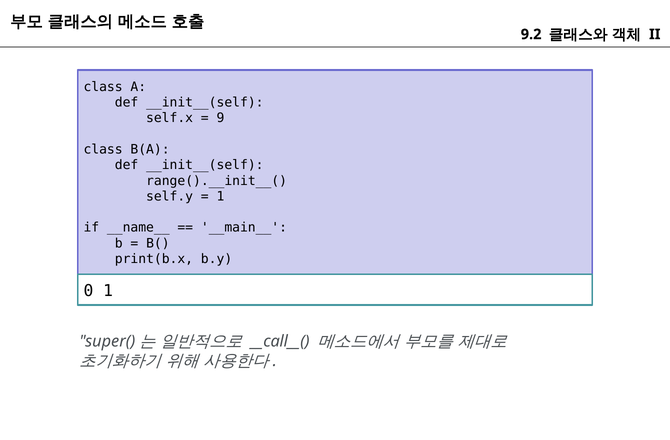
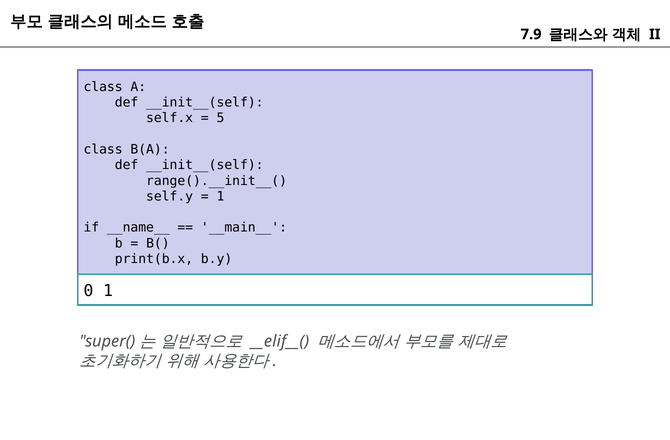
9.2: 9.2 -> 7.9 (531, 34)
9: 9 -> 5 (220, 118)
__call__(: __call__( -> __elif__( (280, 341)
